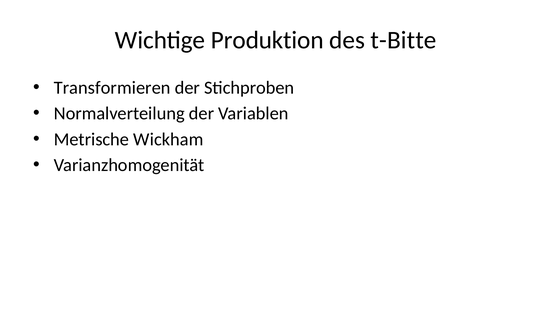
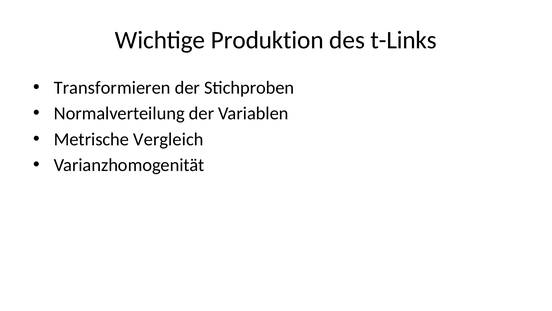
t-Bitte: t-Bitte -> t-Links (404, 40)
Wickham: Wickham -> Vergleich (168, 139)
